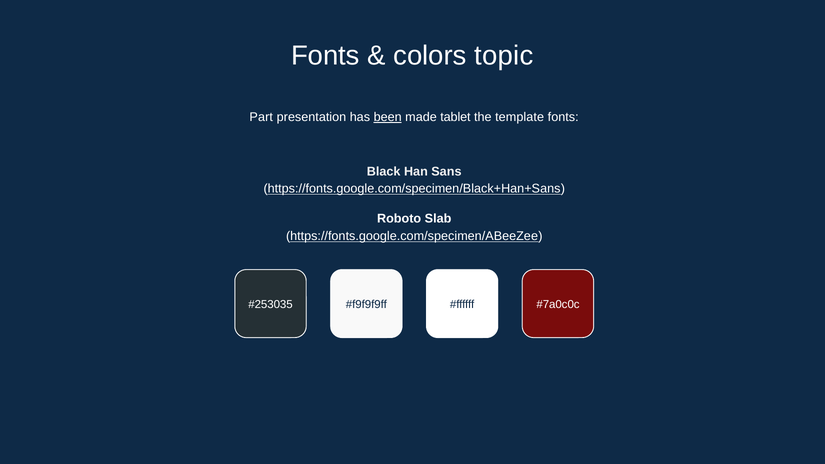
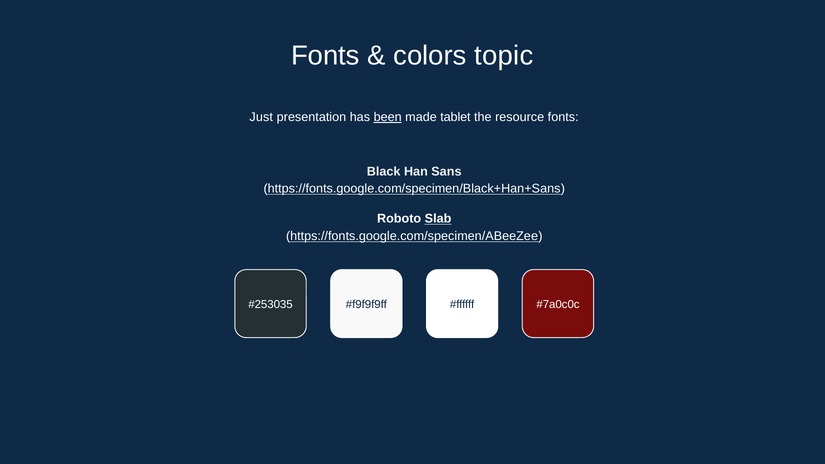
Part: Part -> Just (261, 117)
template: template -> resource (520, 117)
Slab underline: none -> present (438, 219)
